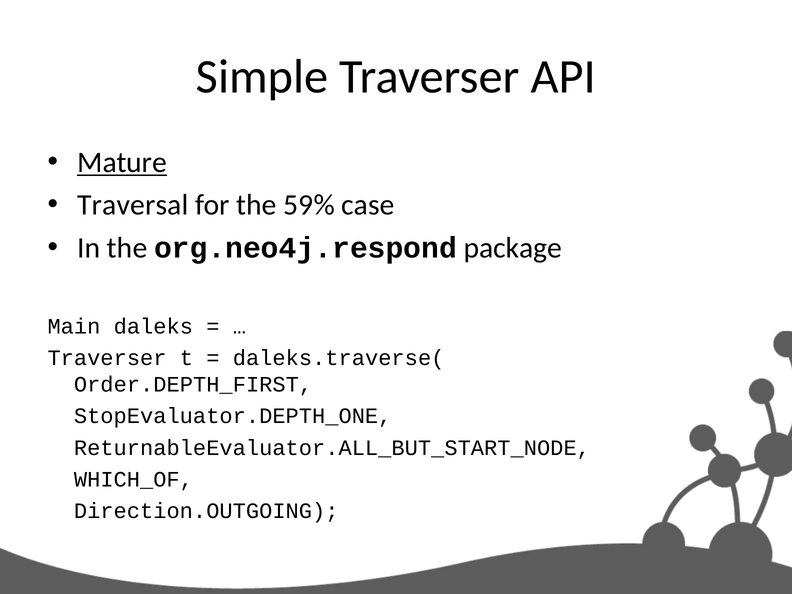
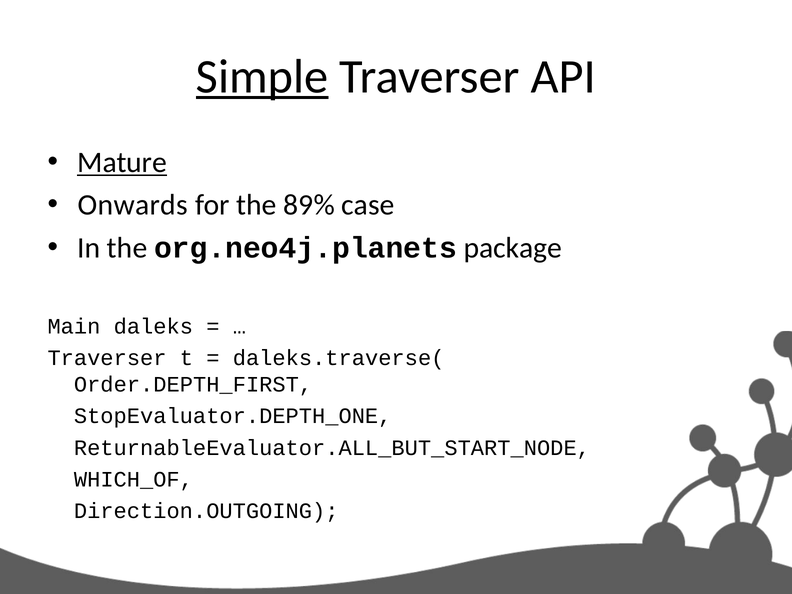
Simple underline: none -> present (262, 77)
Traversal: Traversal -> Onwards (133, 205)
59%: 59% -> 89% (309, 205)
org.neo4j.respond: org.neo4j.respond -> org.neo4j.planets (306, 248)
